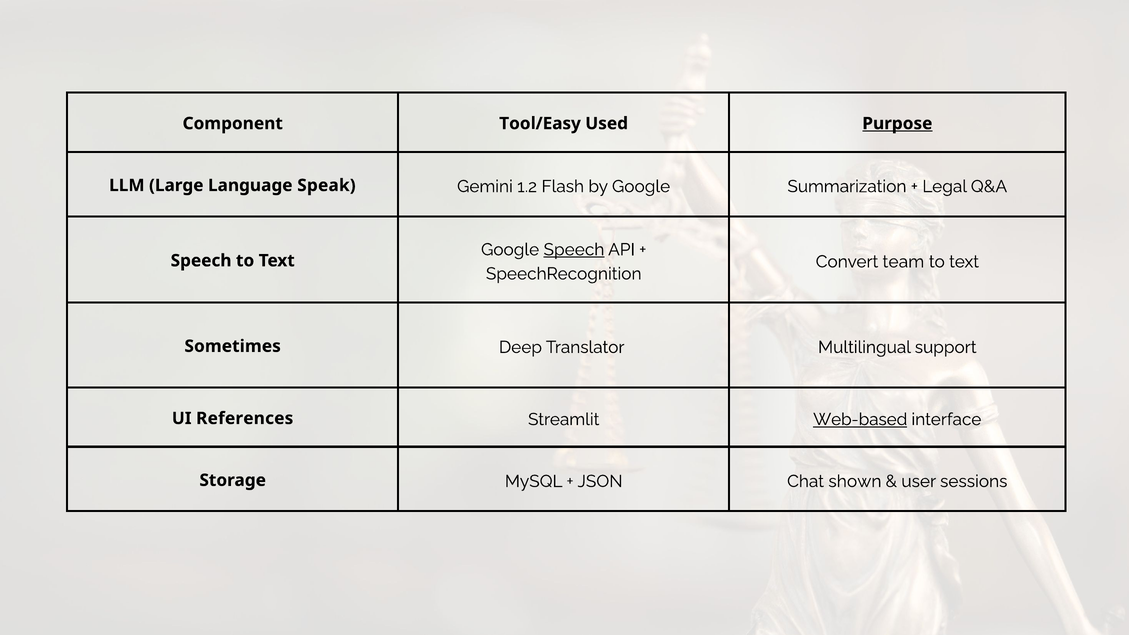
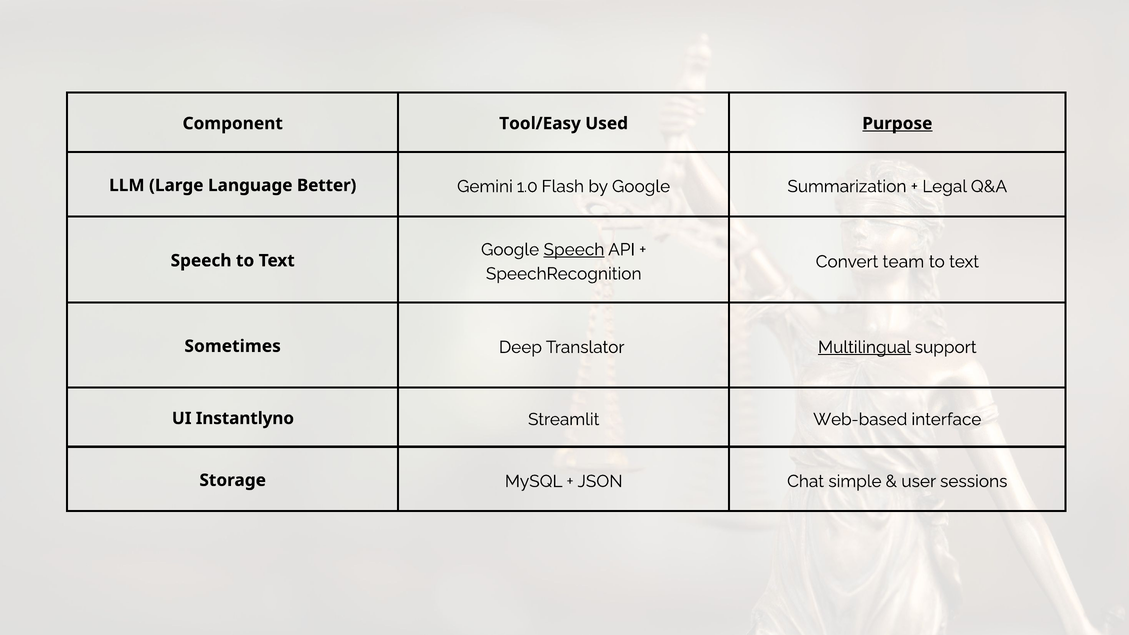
Speak: Speak -> Better (327, 185)
1.2: 1.2 -> 1.0 (527, 186)
Multilingual underline: none -> present (864, 347)
References: References -> Instantlyno (245, 418)
Web-based underline: present -> none (860, 419)
shown: shown -> simple (855, 481)
